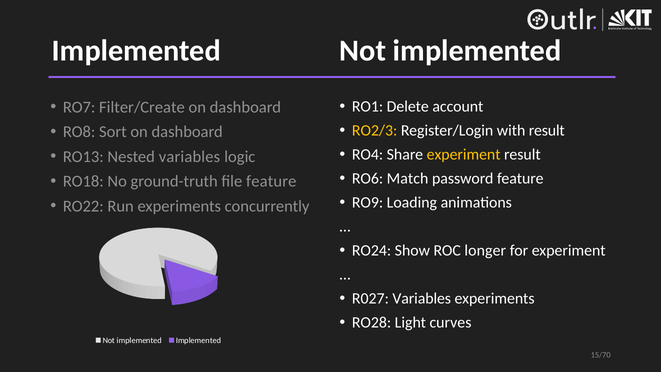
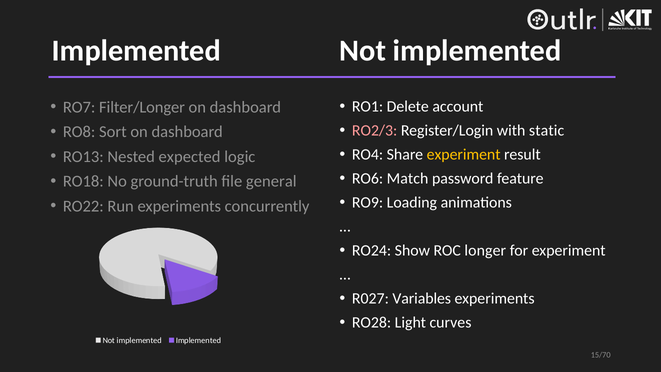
Filter/Create: Filter/Create -> Filter/Longer (142, 107)
RO2/3 colour: yellow -> pink (375, 131)
with result: result -> static (547, 131)
Nested variables: variables -> expected (190, 156)
file feature: feature -> general (271, 181)
